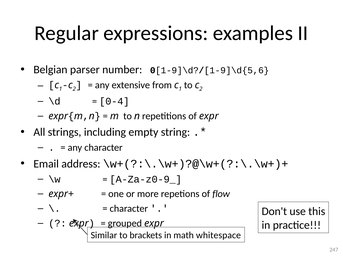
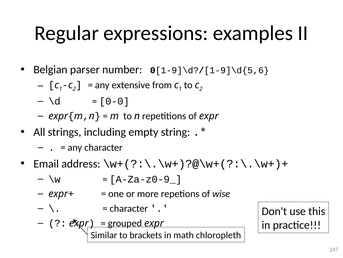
0-4: 0-4 -> 0-0 (114, 101)
flow: flow -> wise (221, 193)
whitespace: whitespace -> chloropleth (219, 235)
